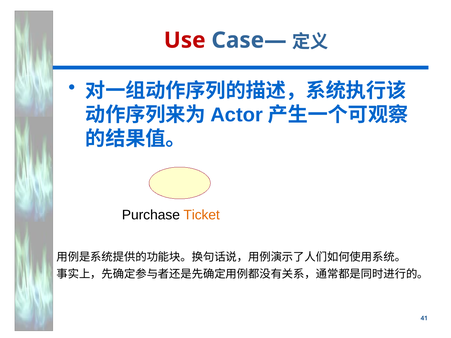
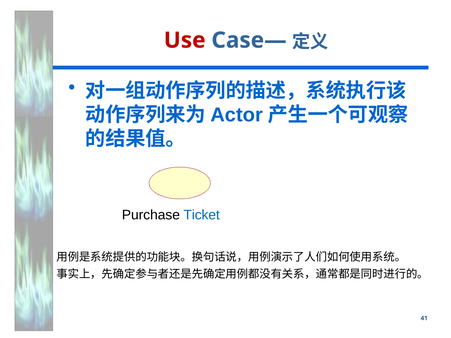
Ticket colour: orange -> blue (202, 215)
